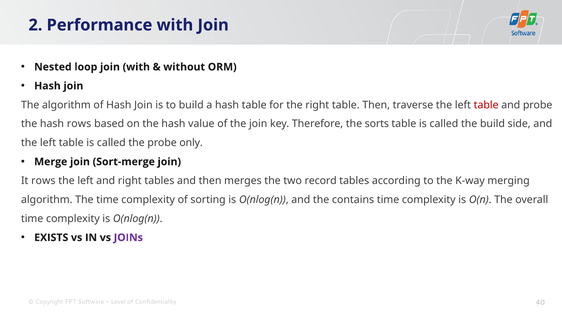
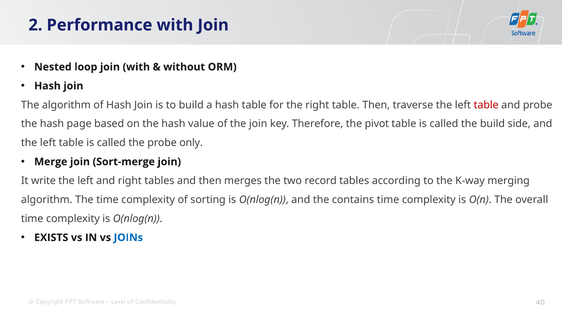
hash rows: rows -> page (79, 124)
sorts: sorts -> pivot (377, 124)
It rows: rows -> write (43, 181)
JOINs colour: purple -> blue (128, 238)
